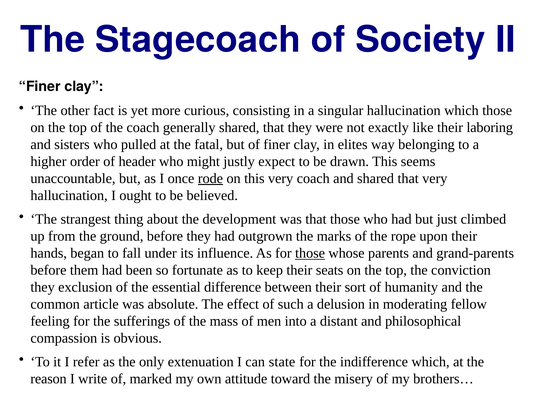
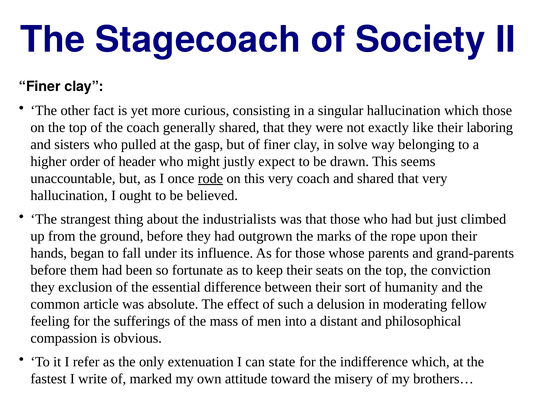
fatal: fatal -> gasp (209, 144)
elites: elites -> solve (353, 144)
development: development -> industrialists (239, 219)
those underline: present -> none (310, 253)
reason: reason -> fastest (48, 379)
